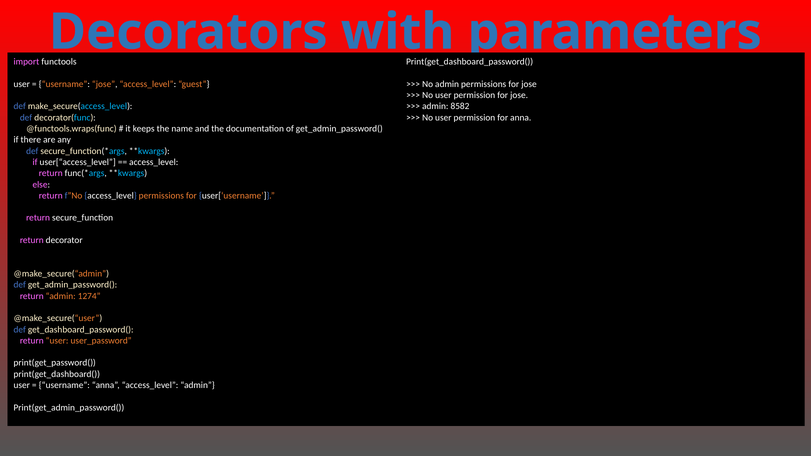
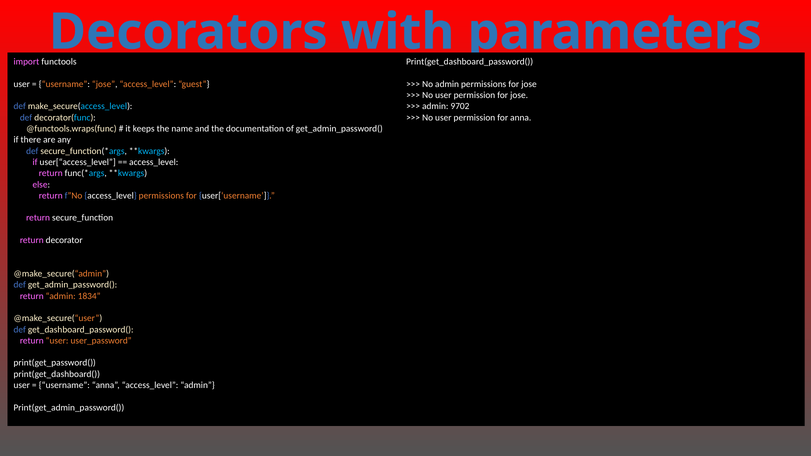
8582: 8582 -> 9702 (460, 106)
1274: 1274 -> 1834 (89, 296)
